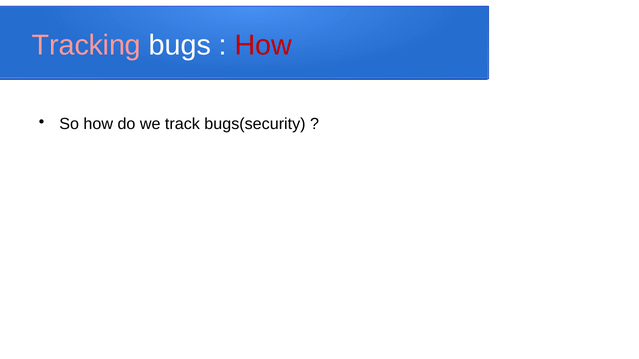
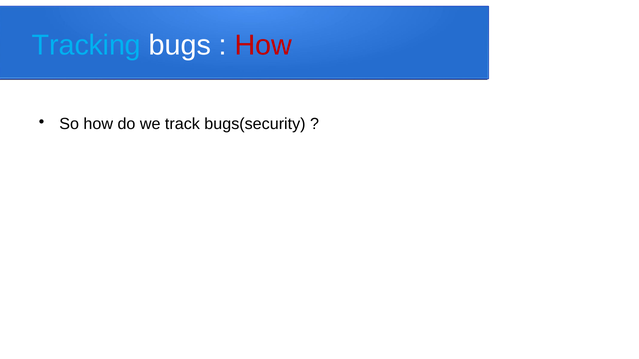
Tracking colour: pink -> light blue (86, 45)
